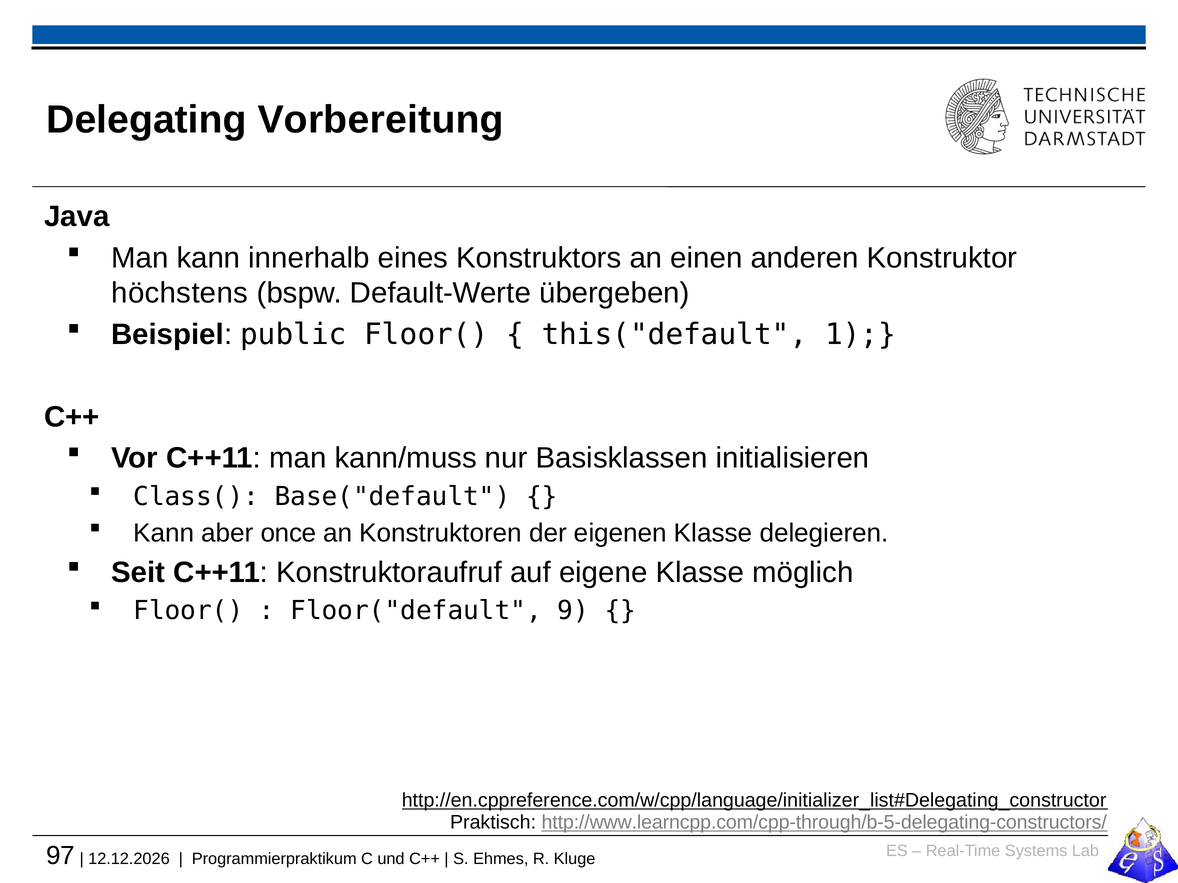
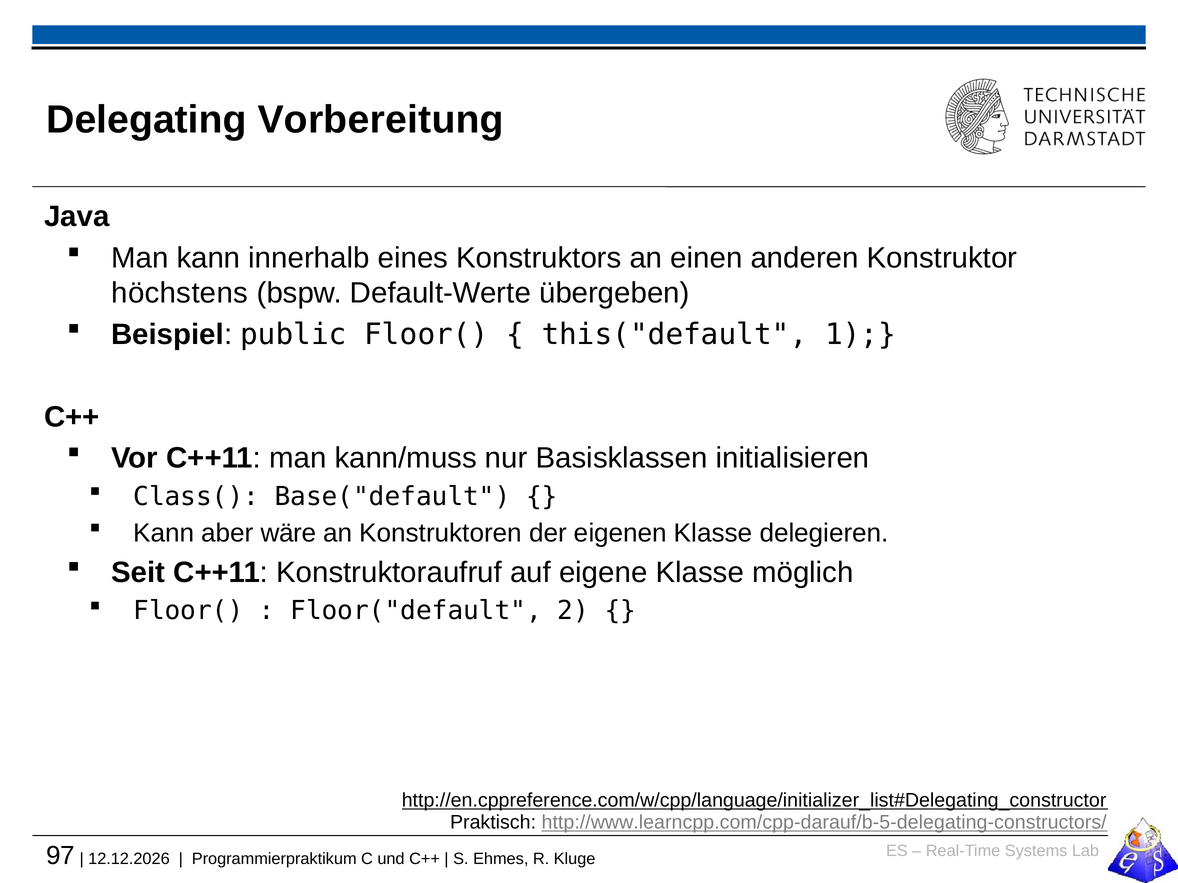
once: once -> wäre (289, 533)
9: 9 -> 2 (573, 611)
http://www.learncpp.com/cpp-through/b-5-delegating-constructors/: http://www.learncpp.com/cpp-through/b-5-delegating-constructors/ -> http://www.learncpp.com/cpp-darauf/b-5-delegating-constructors/ (824, 823)
